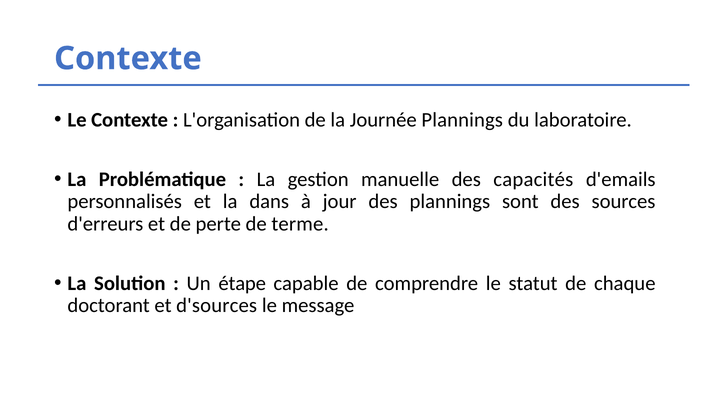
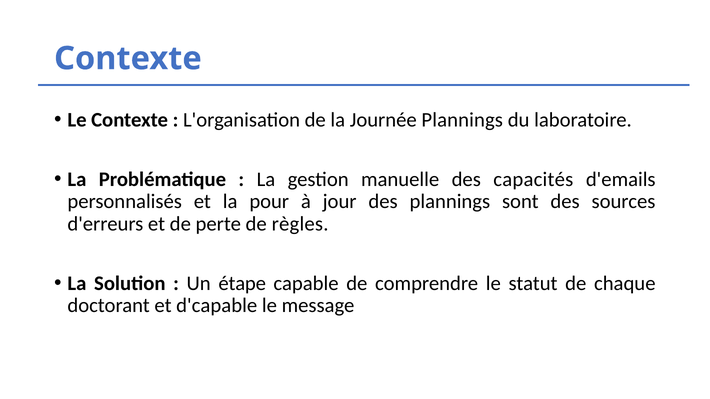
dans: dans -> pour (269, 202)
terme: terme -> règles (300, 224)
d'sources: d'sources -> d'capable (217, 306)
